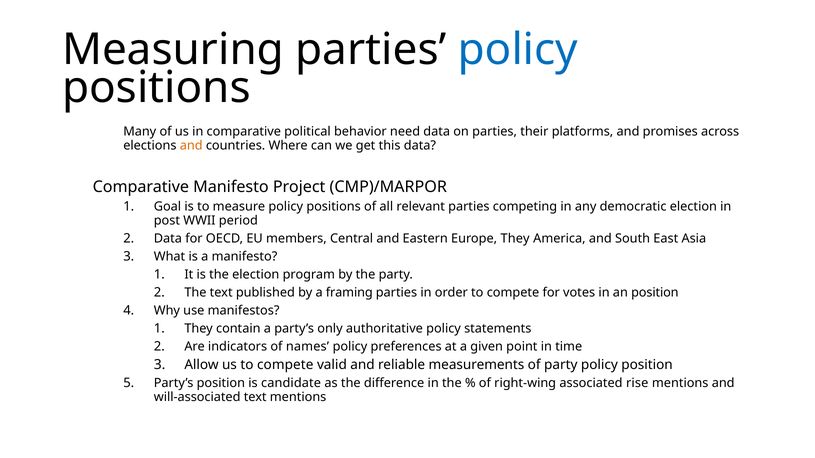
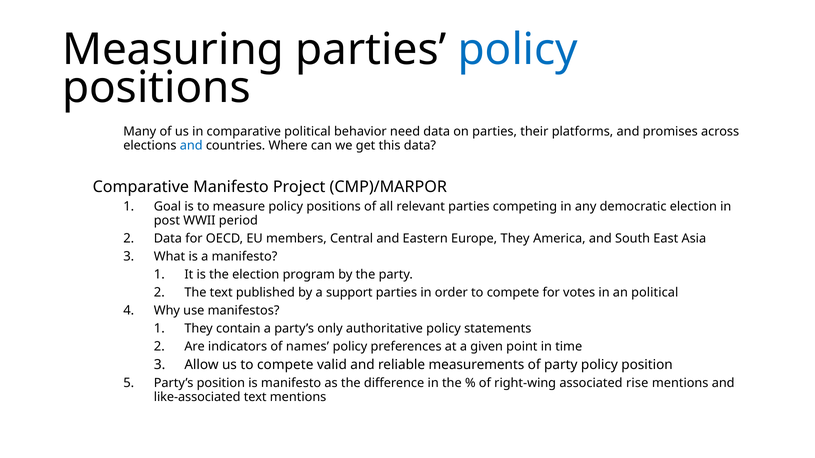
and colour: orange -> blue (191, 146)
framing: framing -> support (349, 293)
an position: position -> political (655, 293)
is candidate: candidate -> manifesto (291, 384)
will-associated: will-associated -> like-associated (197, 397)
